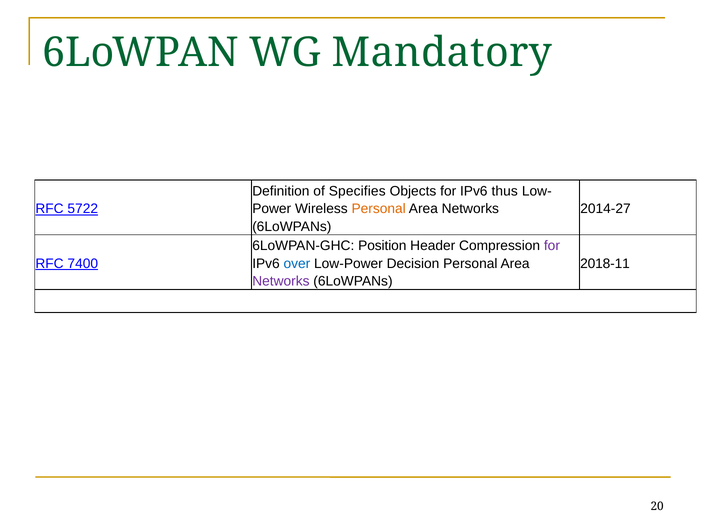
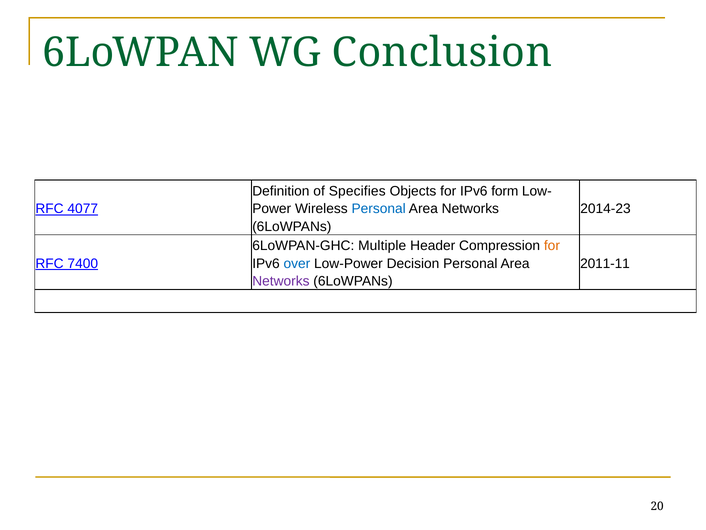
Mandatory: Mandatory -> Conclusion (442, 53)
thus: thus -> form (505, 191)
5722: 5722 -> 4077 (83, 209)
Personal colour: orange -> blue (379, 209)
2014-27: 2014-27 -> 2014-23 (605, 209)
Position: Position -> Multiple (382, 246)
for colour: purple -> orange (552, 246)
2018-11: 2018-11 -> 2011-11 (605, 263)
